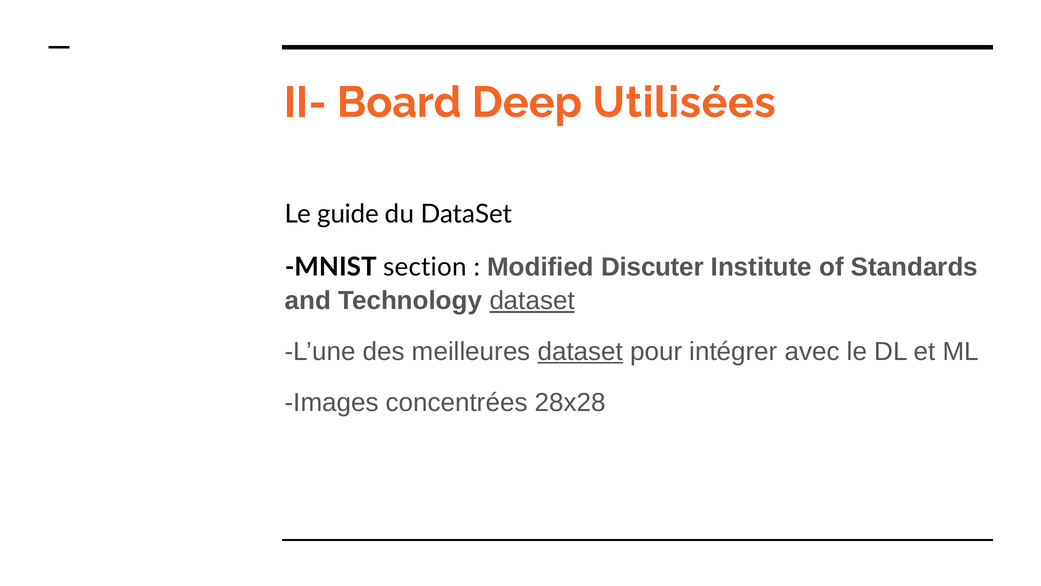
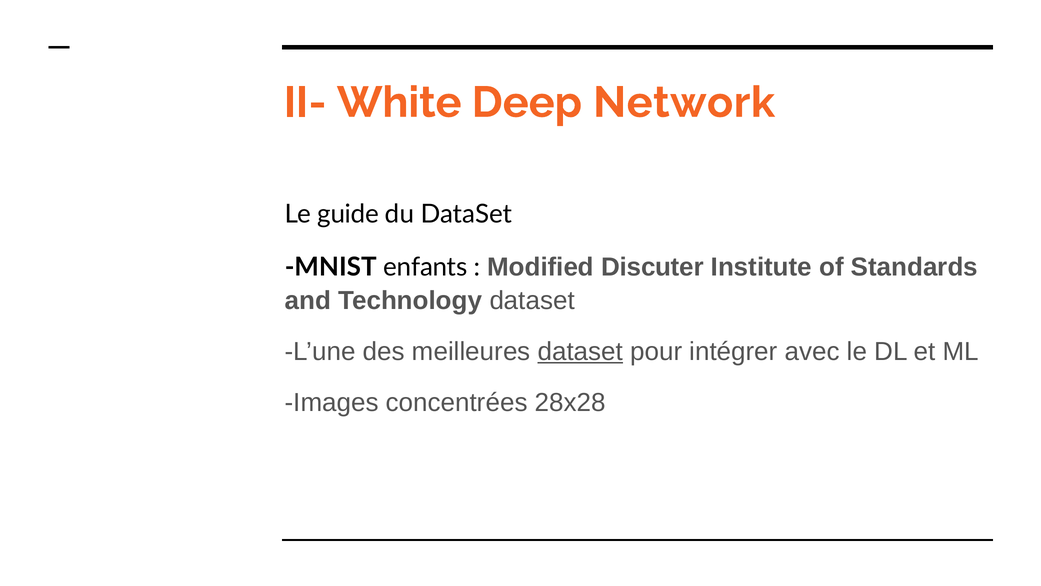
Board: Board -> White (399, 102)
Utilisées: Utilisées -> Network (684, 102)
section: section -> enfants (425, 267)
dataset underline: present -> none (532, 301)
